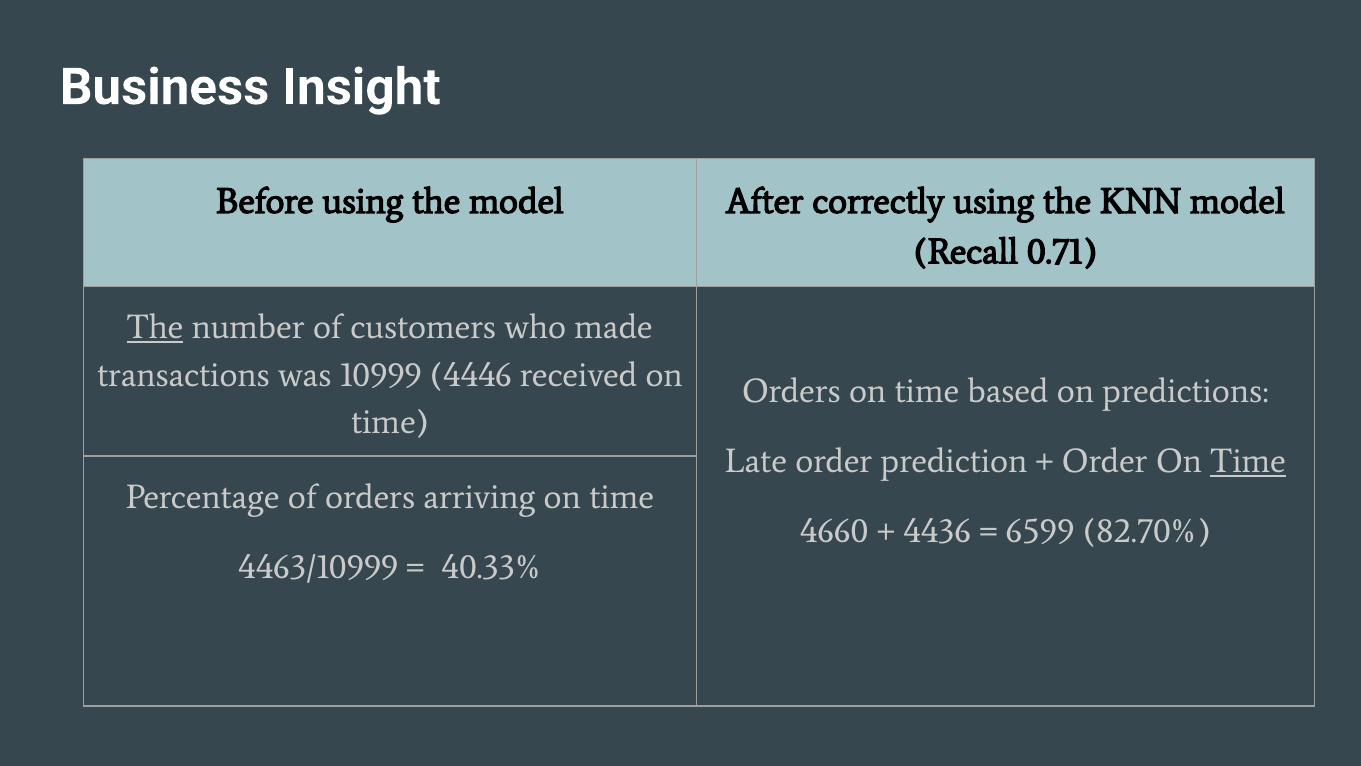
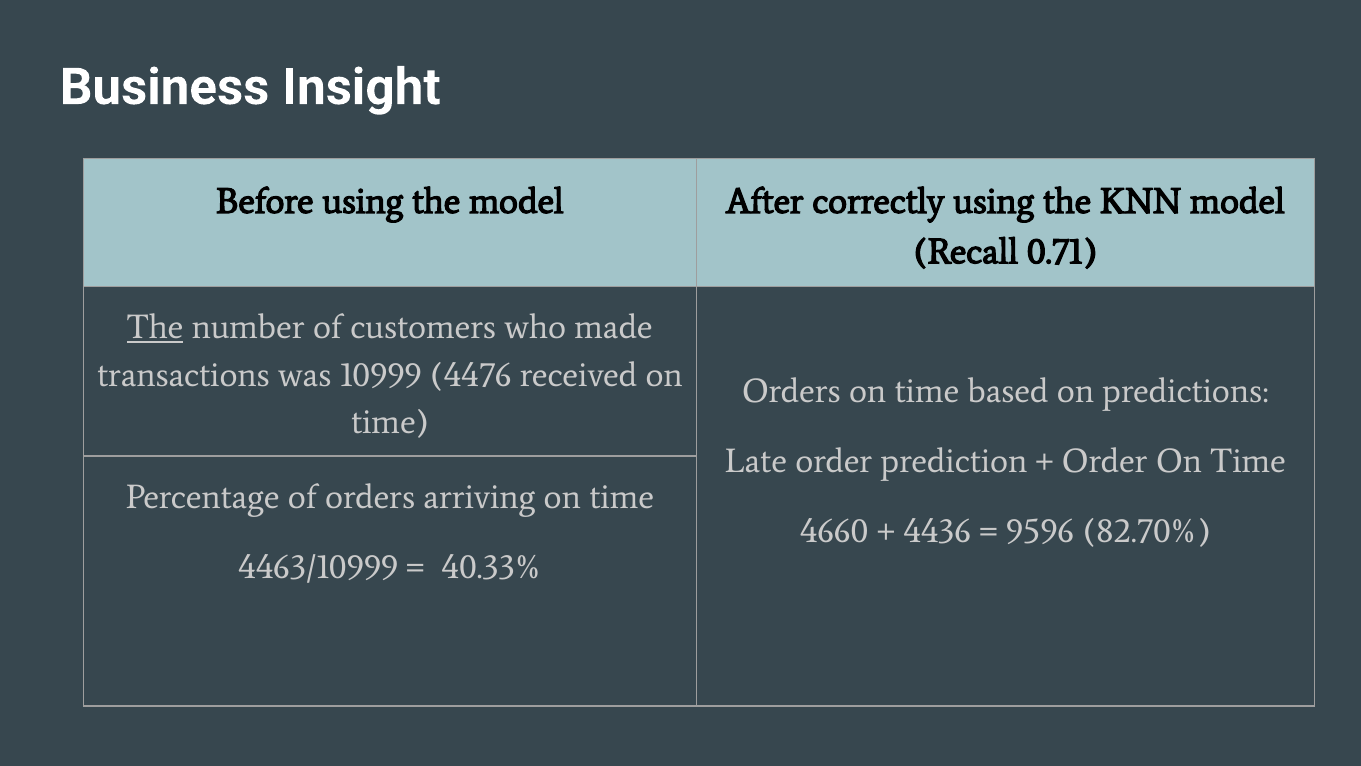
4446: 4446 -> 4476 (471, 375)
Time underline: present -> none (1248, 461)
6599: 6599 -> 9596 (1040, 531)
